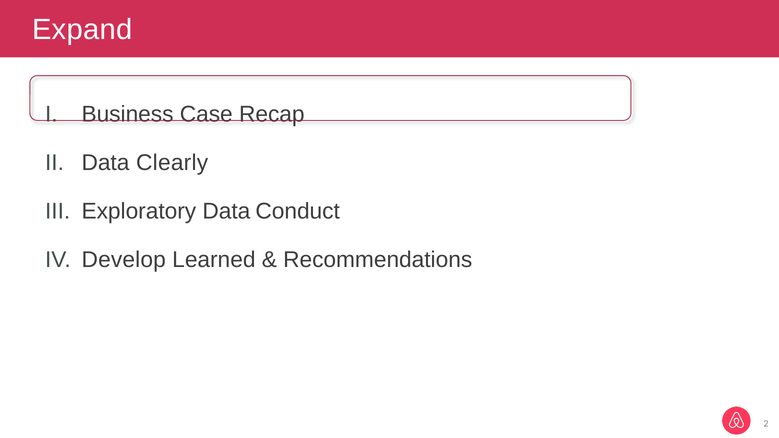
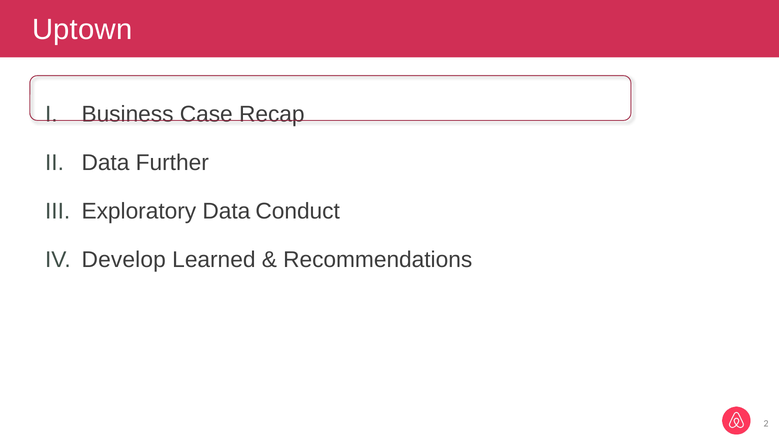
Expand: Expand -> Uptown (82, 29)
Clearly: Clearly -> Further (172, 163)
